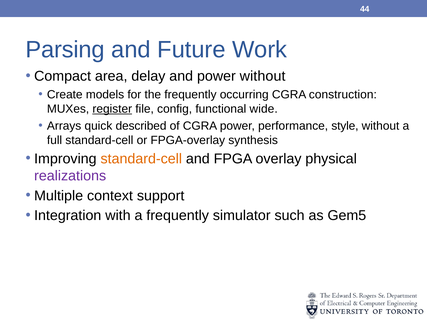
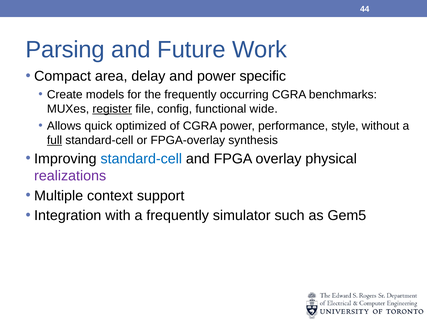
power without: without -> specific (263, 76)
construction: construction -> benchmarks (343, 95)
Arrays: Arrays -> Allows (64, 126)
described: described -> optimized (141, 126)
full underline: none -> present (55, 140)
standard-cell colour: orange -> blue (141, 159)
